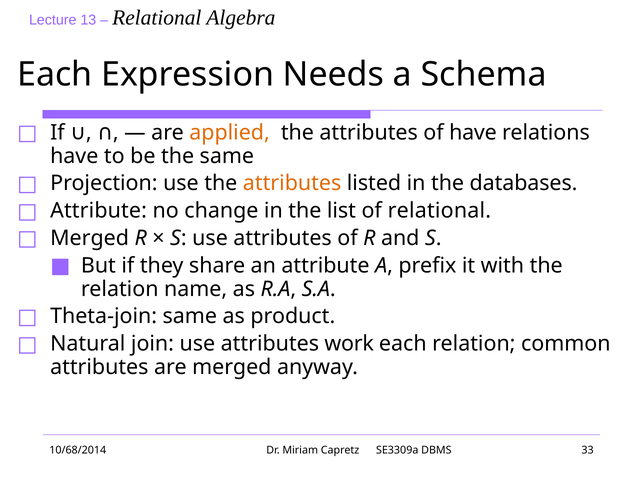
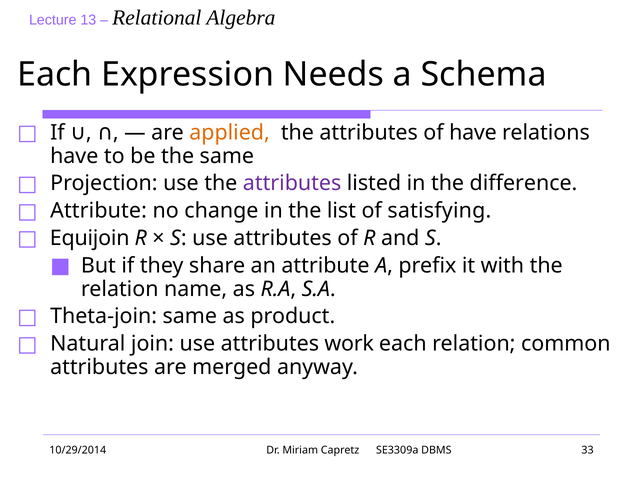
attributes colour: orange -> purple (292, 183)
databases: databases -> difference (523, 183)
of relational: relational -> satisfying (439, 211)
Merged: Merged -> Equijoin (90, 238)
10/68/2014: 10/68/2014 -> 10/29/2014 (78, 450)
